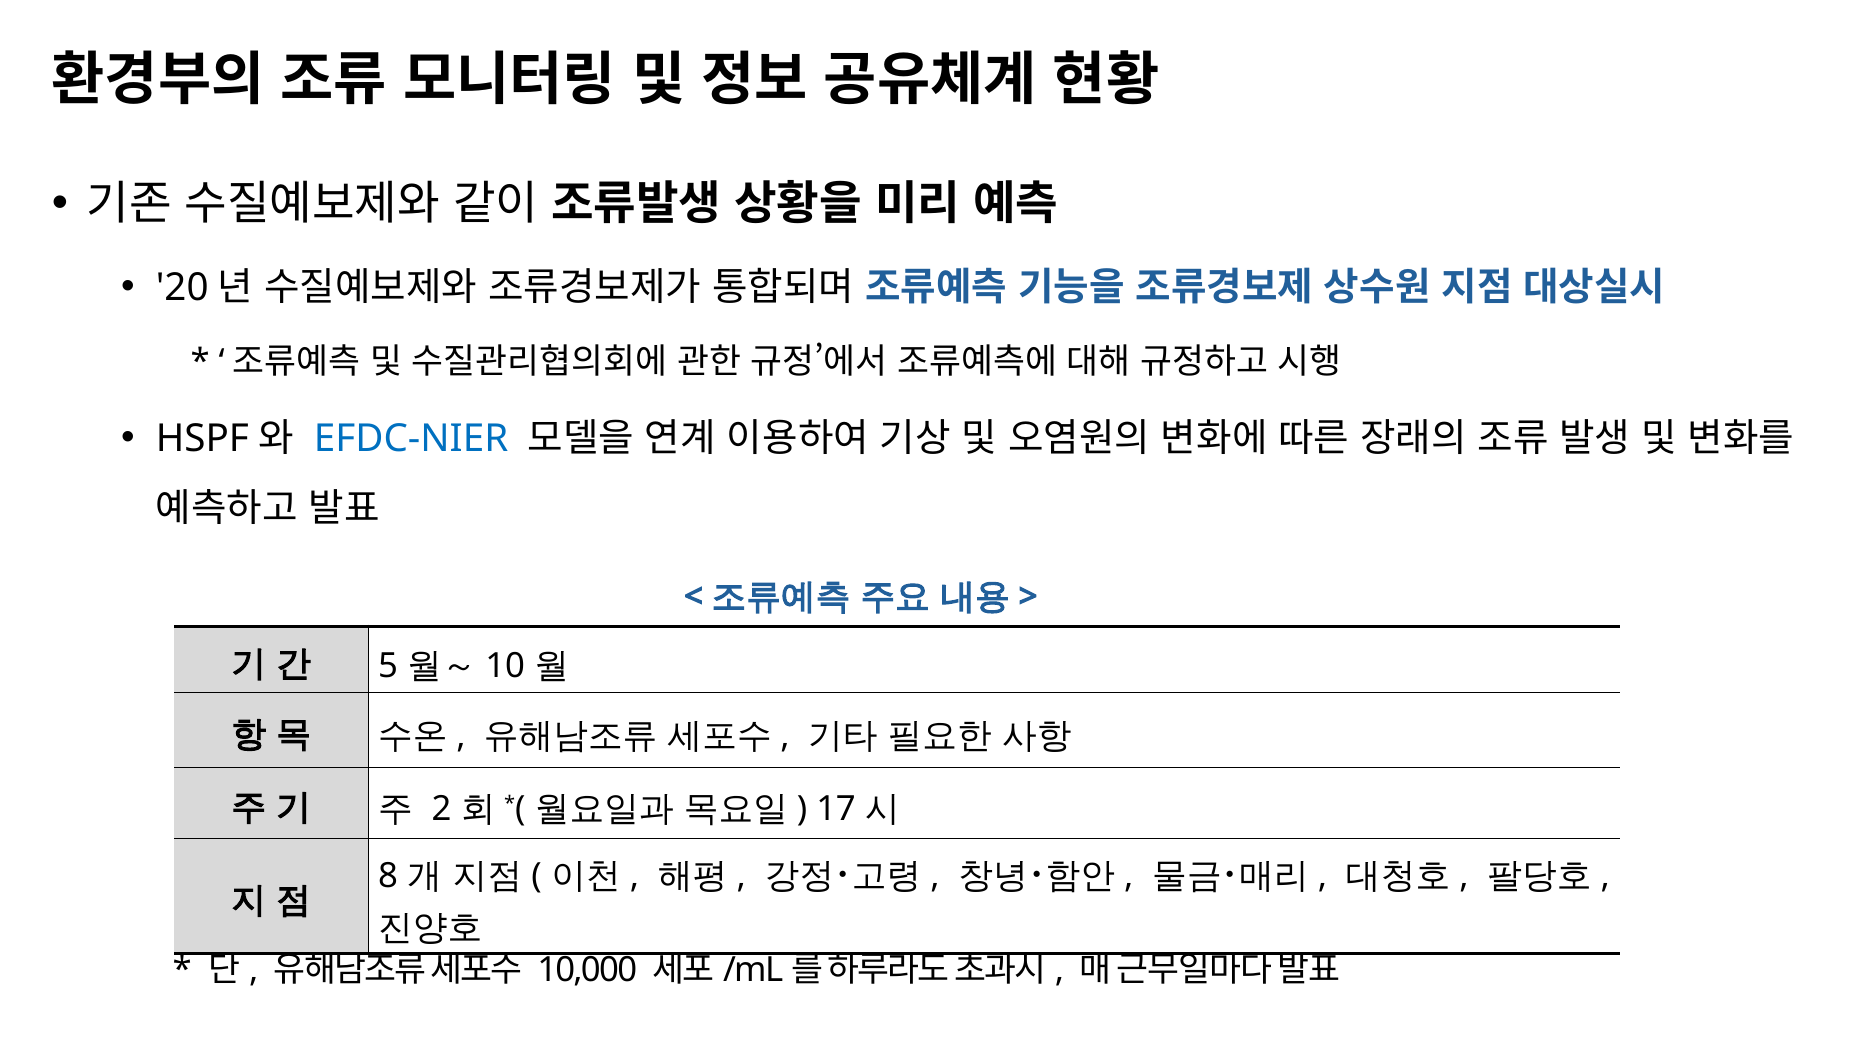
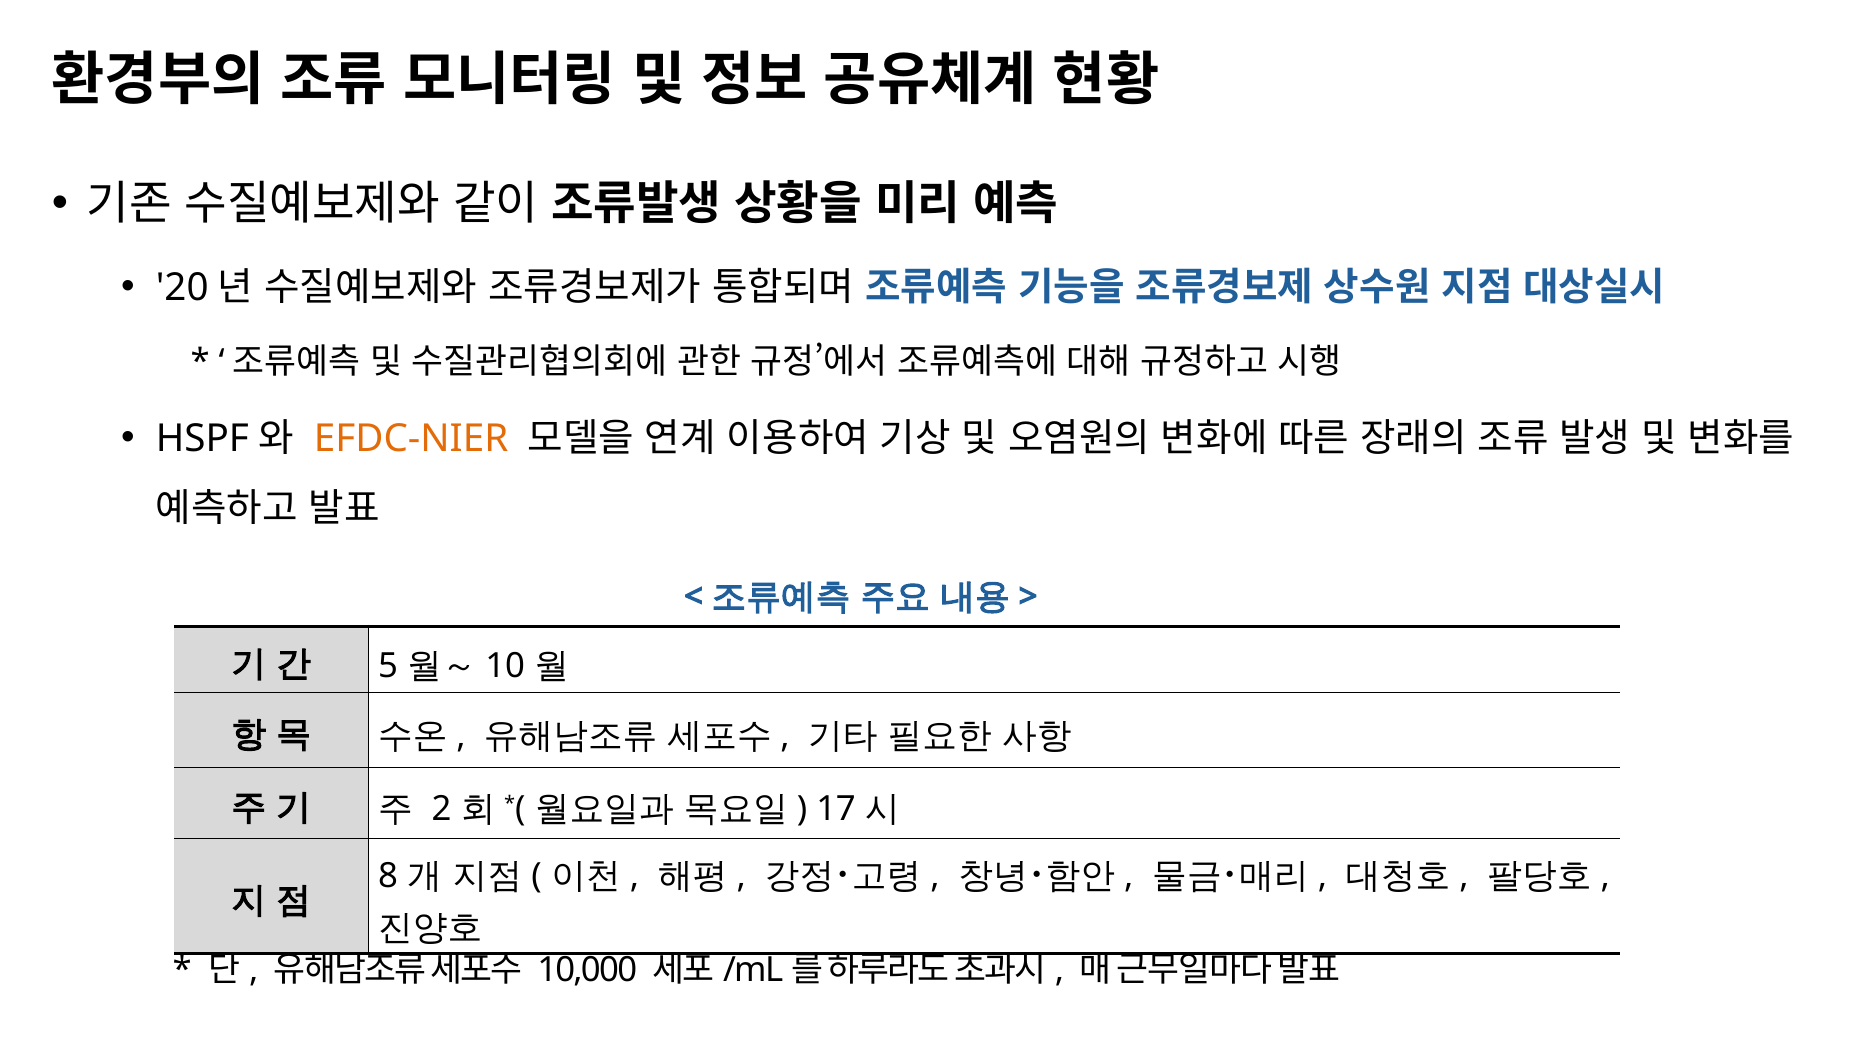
EFDC-NIER colour: blue -> orange (411, 439)
